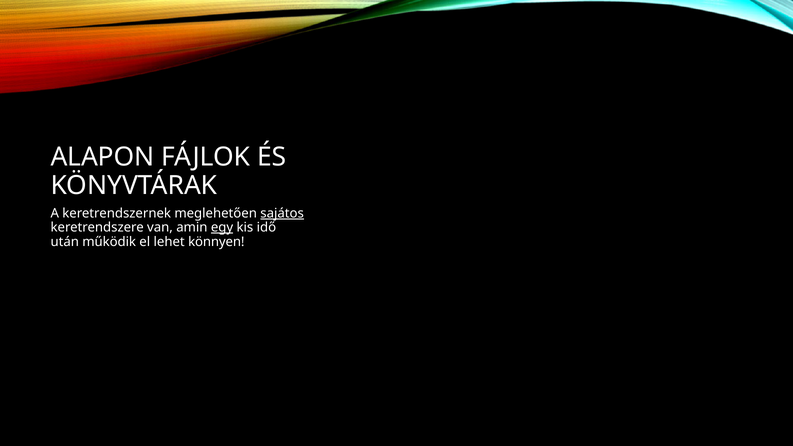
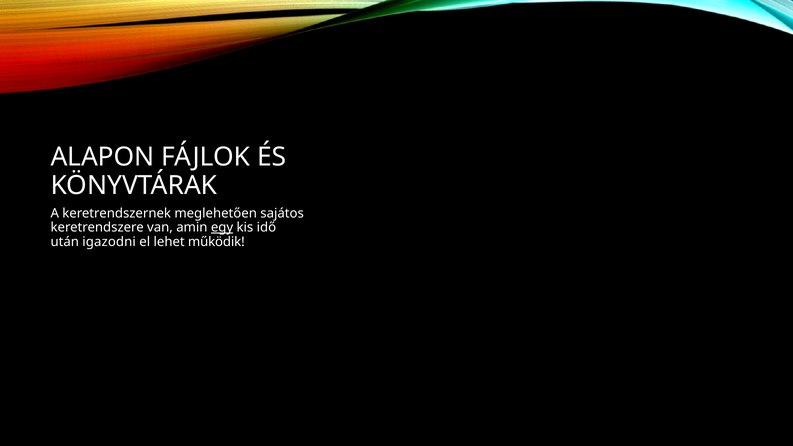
sajátos underline: present -> none (282, 213)
működik: működik -> igazodni (109, 242)
könnyen: könnyen -> működik (216, 242)
